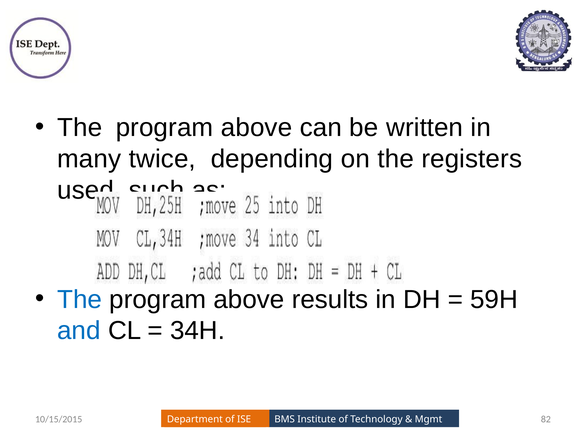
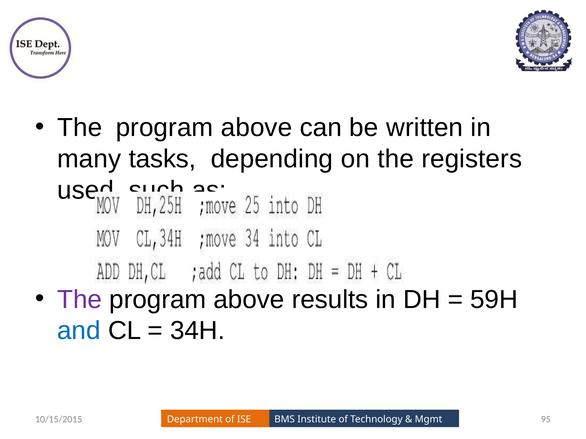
twice: twice -> tasks (162, 159)
The colour: blue -> purple (80, 300)
82: 82 -> 95 (546, 420)
